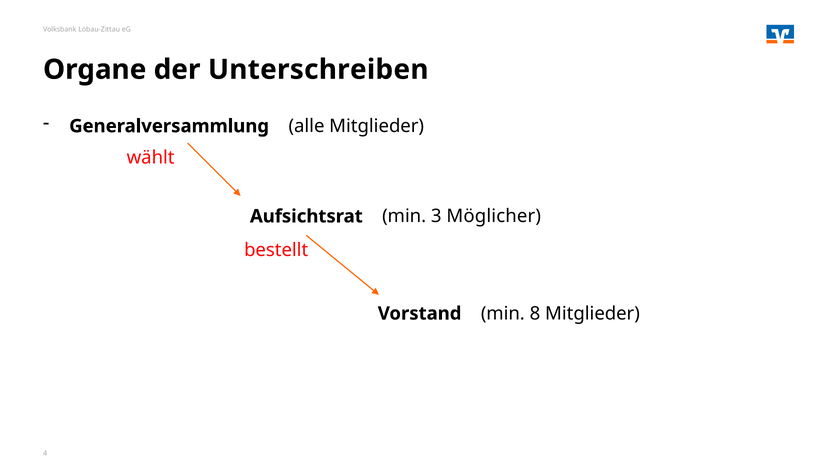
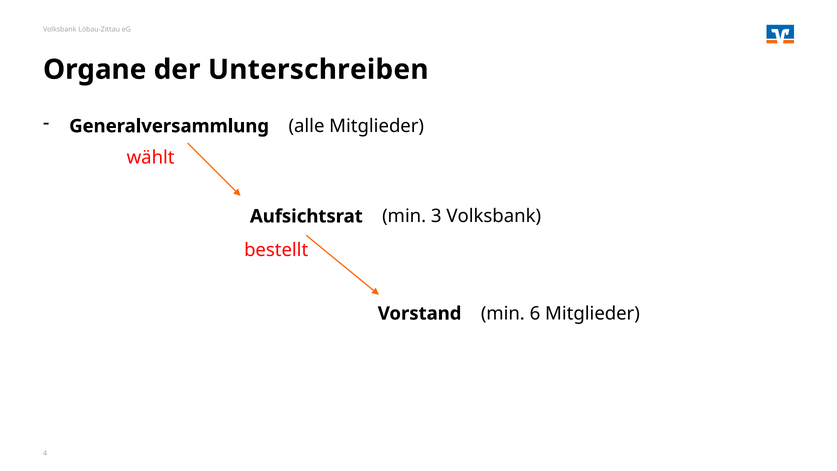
3 Möglicher: Möglicher -> Volksbank (494, 216)
8: 8 -> 6 (535, 313)
